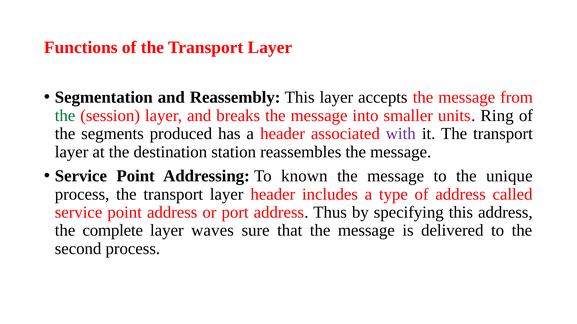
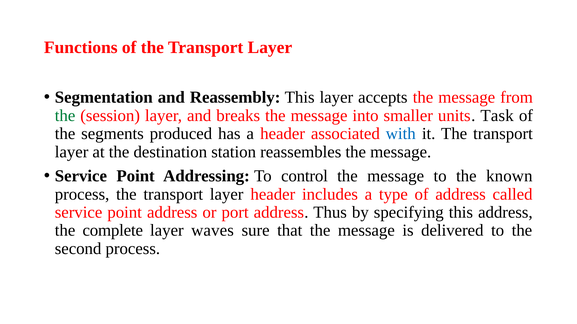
Ring: Ring -> Task (497, 116)
with colour: purple -> blue (401, 134)
known: known -> control (305, 176)
unique: unique -> known (509, 176)
